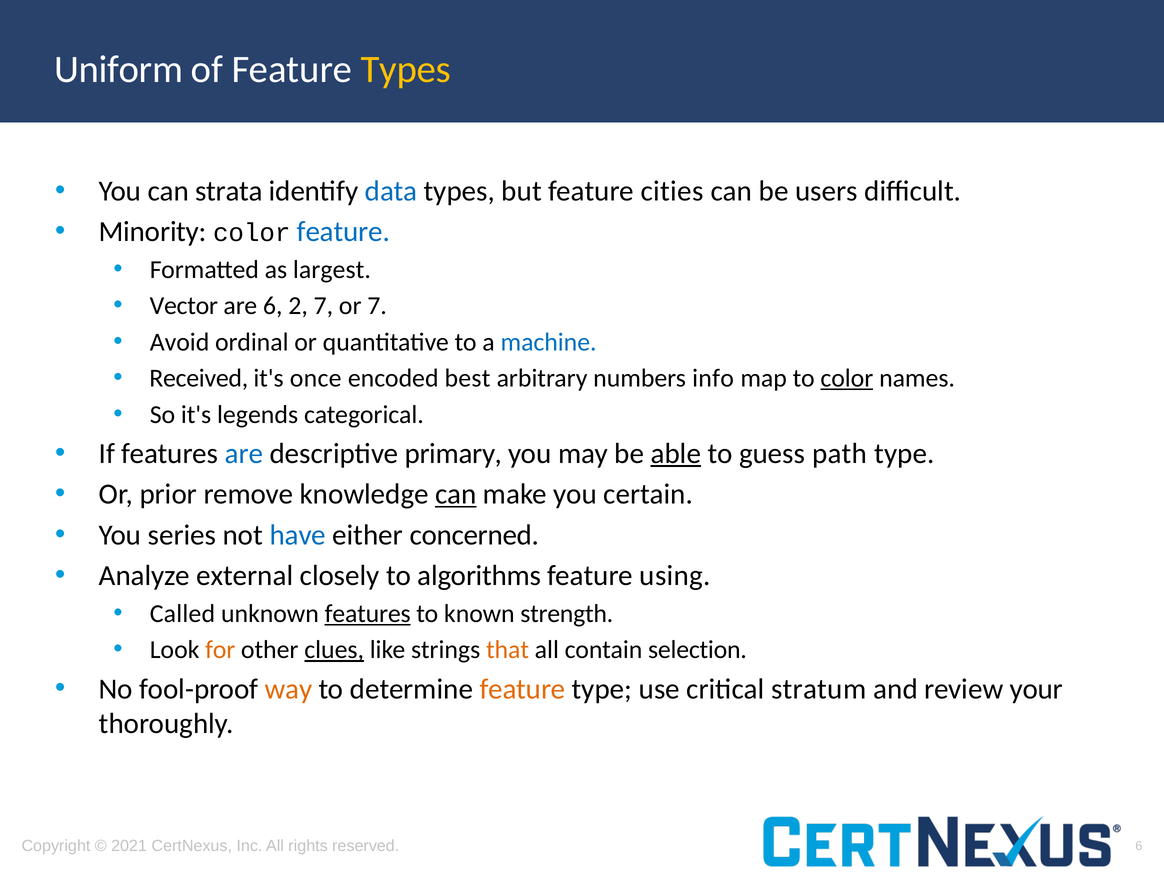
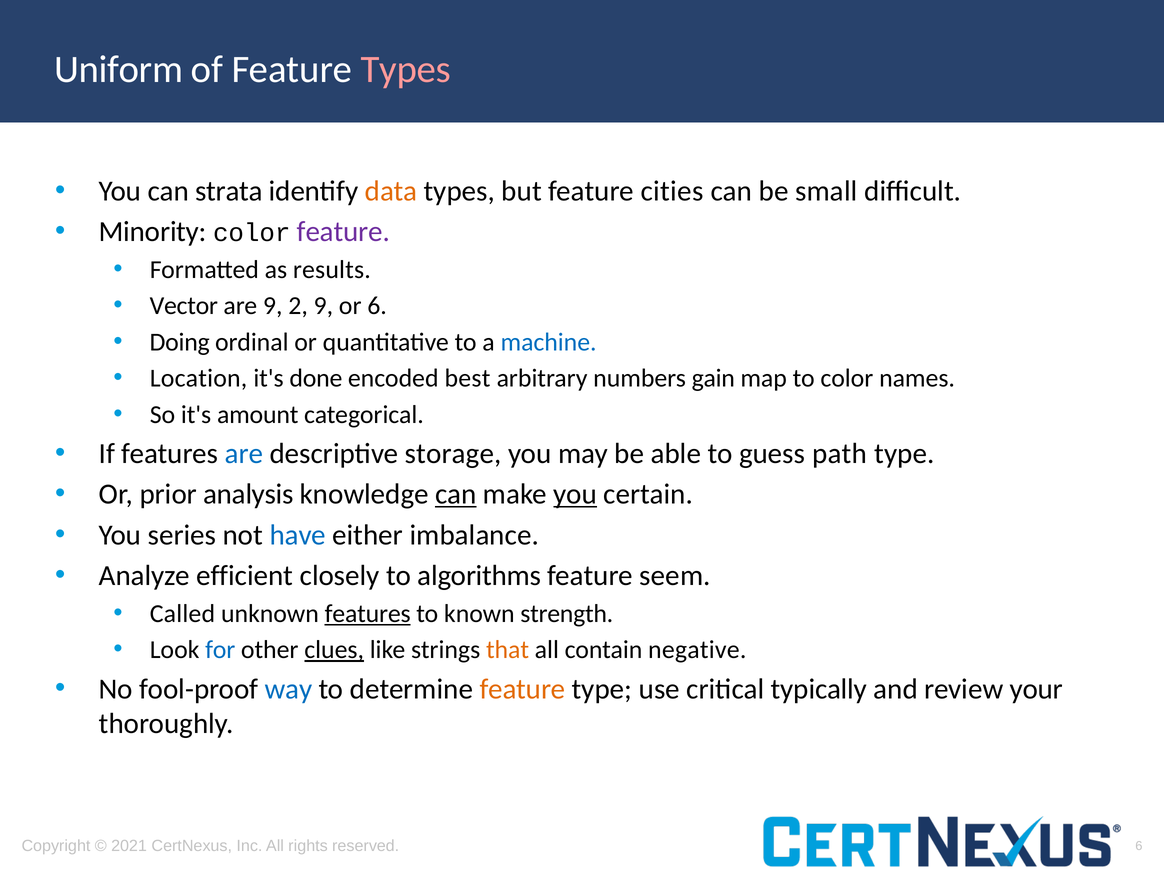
Types colour: yellow -> pink (406, 69)
data colour: blue -> orange (391, 191)
users: users -> small (826, 191)
feature colour: blue -> purple (343, 232)
largest: largest -> results (332, 270)
are 6: 6 -> 9 (273, 306)
2 7: 7 -> 9 (323, 306)
or 7: 7 -> 6 (377, 306)
Avoid: Avoid -> Doing (180, 342)
Received: Received -> Location (199, 378)
once: once -> done (316, 378)
info: info -> gain (713, 378)
color underline: present -> none (847, 378)
legends: legends -> amount (258, 415)
primary: primary -> storage (453, 454)
able underline: present -> none (676, 454)
remove: remove -> analysis (249, 494)
you underline: none -> present (575, 494)
concerned: concerned -> imbalance (474, 535)
external: external -> efficient (245, 576)
using: using -> seem (675, 576)
for colour: orange -> blue (220, 650)
selection: selection -> negative (697, 650)
way colour: orange -> blue (289, 689)
stratum: stratum -> typically (819, 689)
